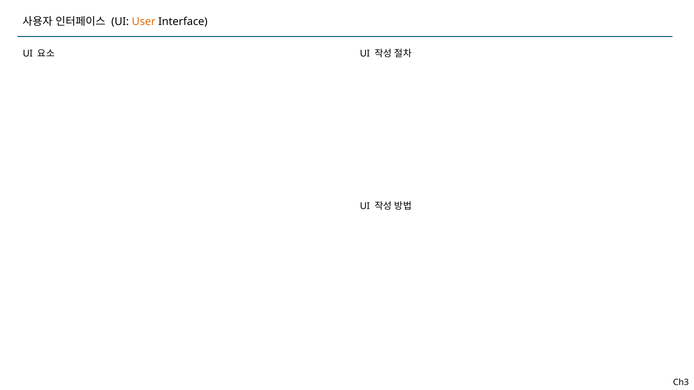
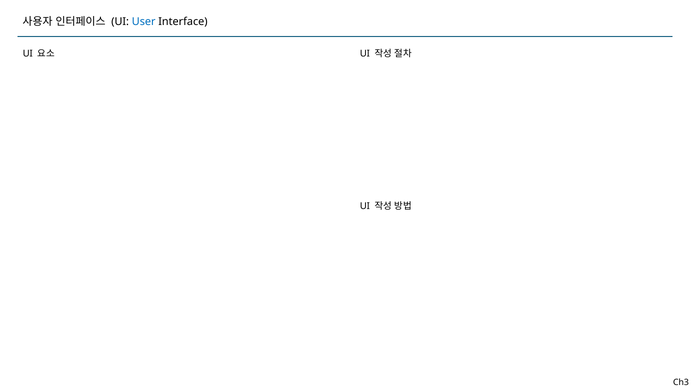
User colour: orange -> blue (144, 22)
